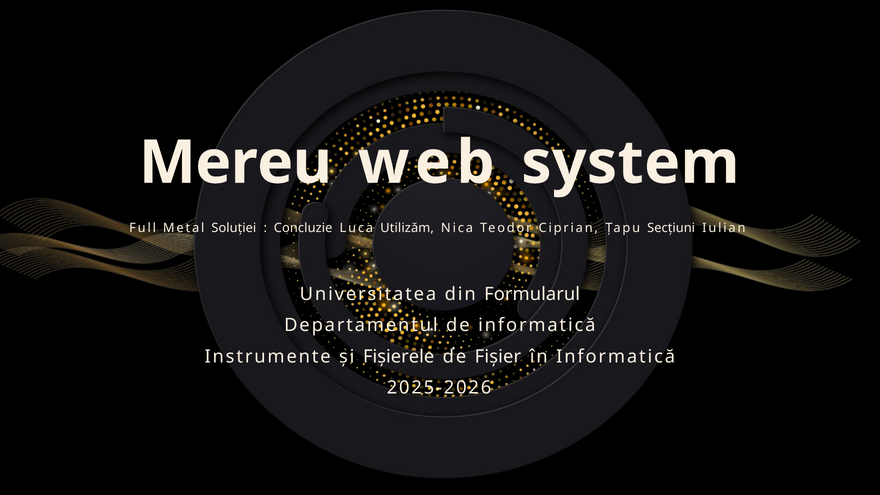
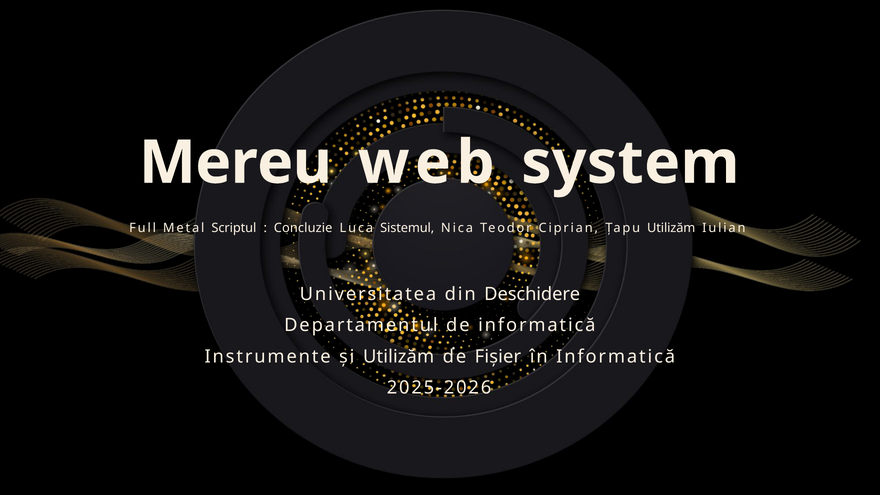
Soluției: Soluției -> Scriptul (234, 228)
Utilizăm: Utilizăm -> Sistemul (407, 228)
Țapu Secțiuni: Secțiuni -> Utilizăm (671, 228)
Formularul: Formularul -> Deschidere (532, 294)
și Fișierele: Fișierele -> Utilizăm (399, 356)
